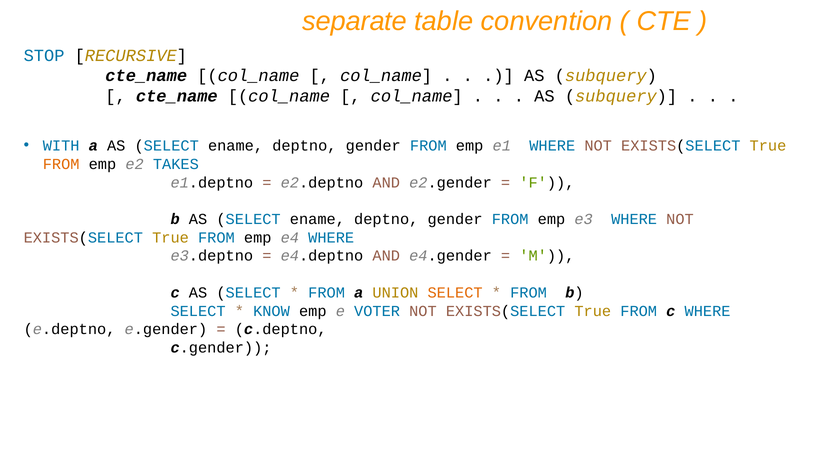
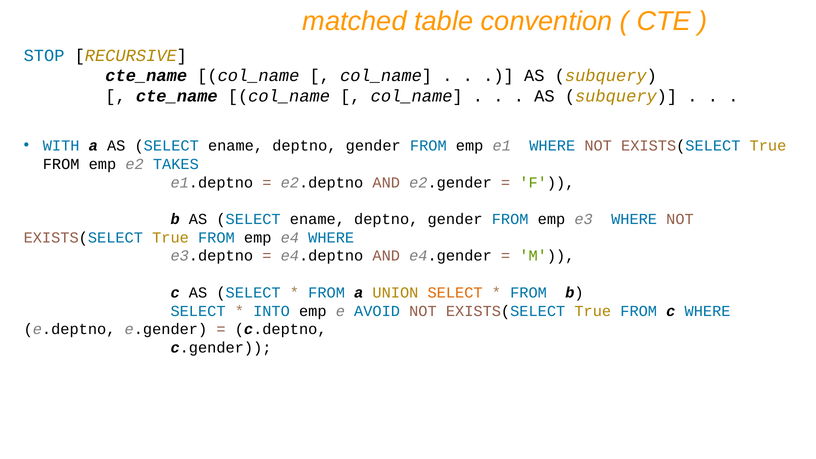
separate: separate -> matched (355, 21)
FROM colour: orange -> black (61, 164)
KNOW: KNOW -> INTO (271, 311)
VOTER: VOTER -> AVOID (377, 311)
